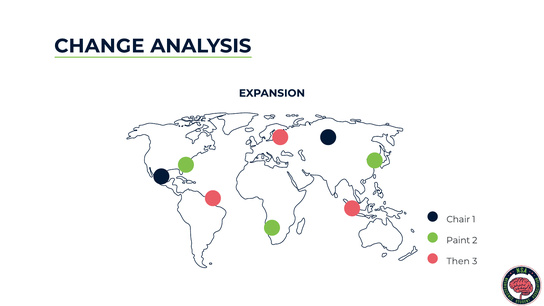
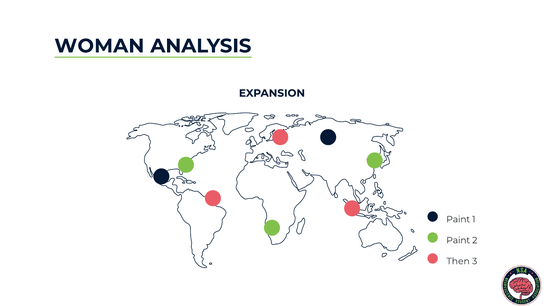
CHANGE: CHANGE -> WOMAN (99, 46)
Chair: Chair -> Paint (458, 219)
